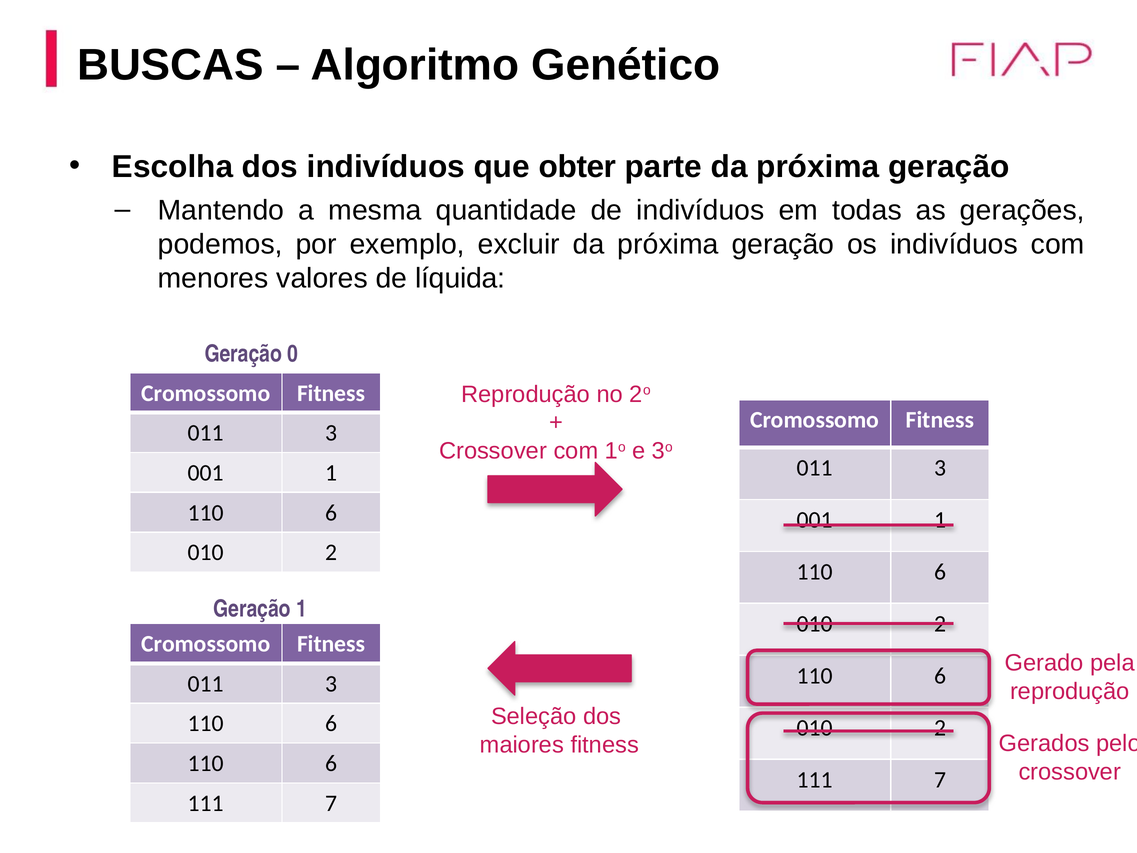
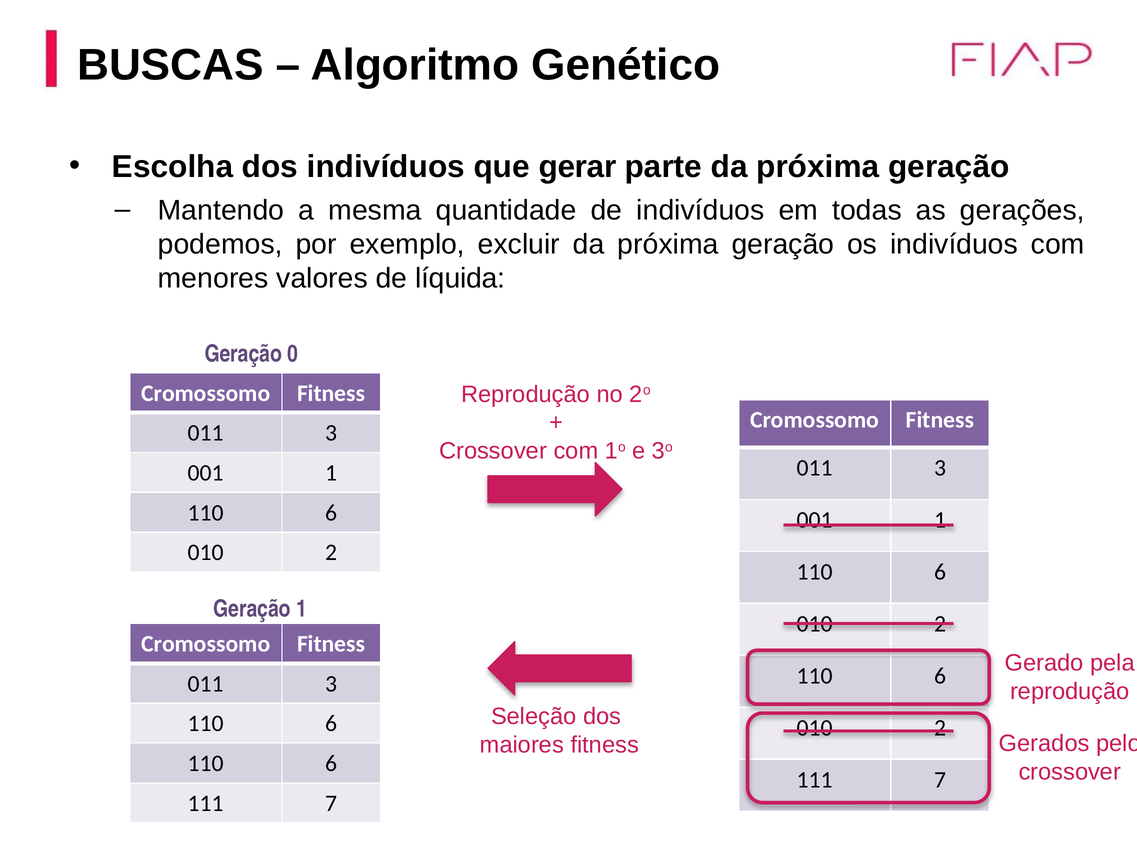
obter: obter -> gerar (577, 167)
